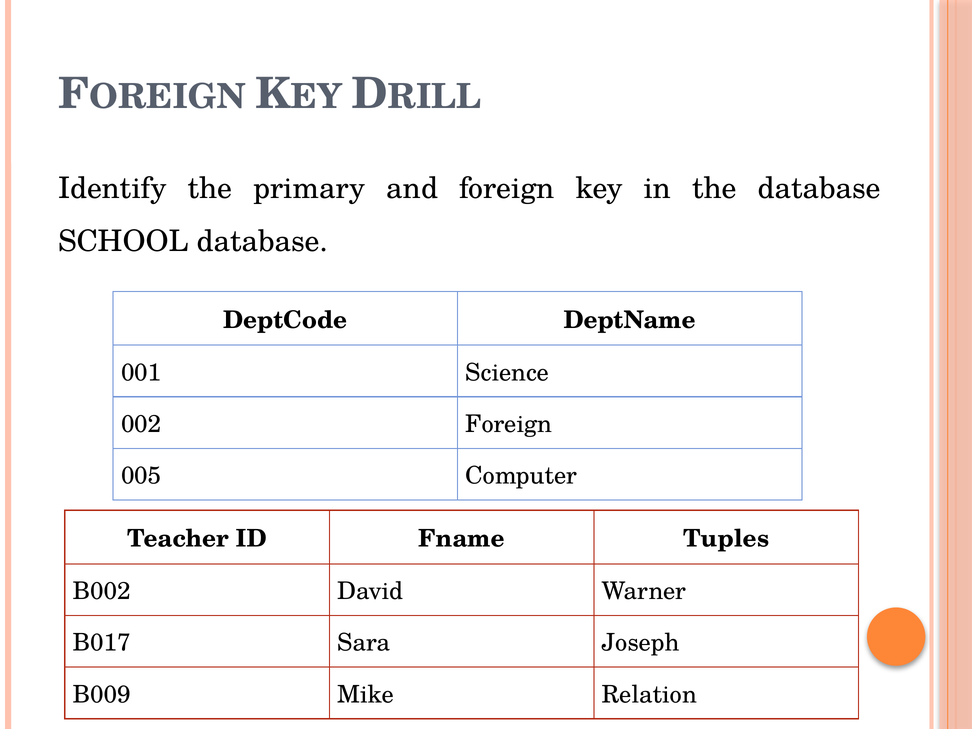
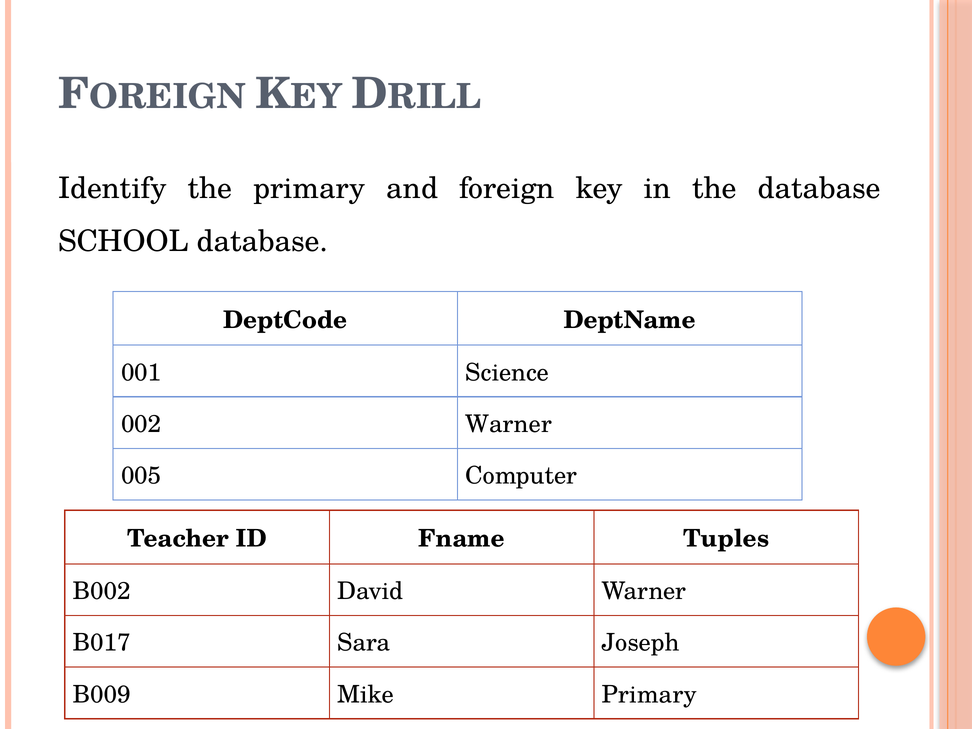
002 Foreign: Foreign -> Warner (509, 424)
Mike Relation: Relation -> Primary (649, 695)
